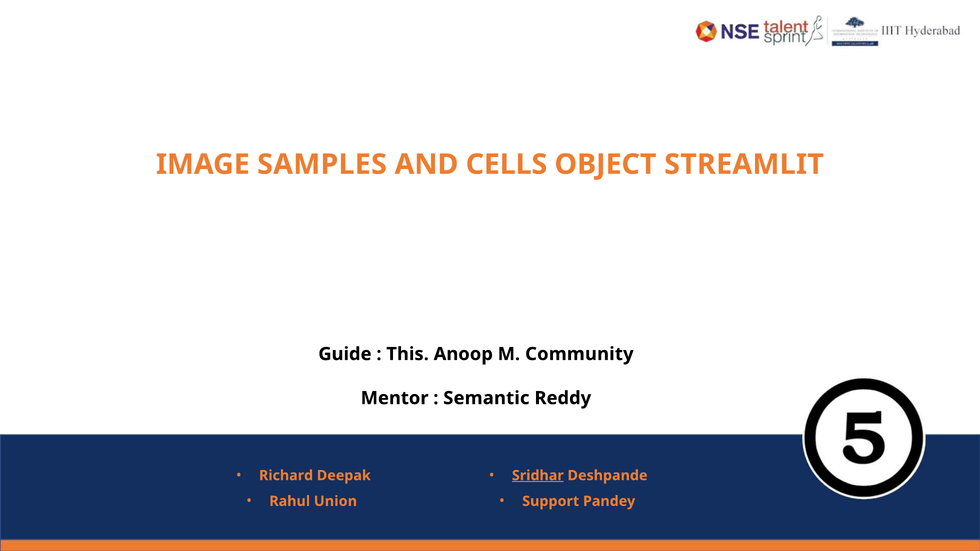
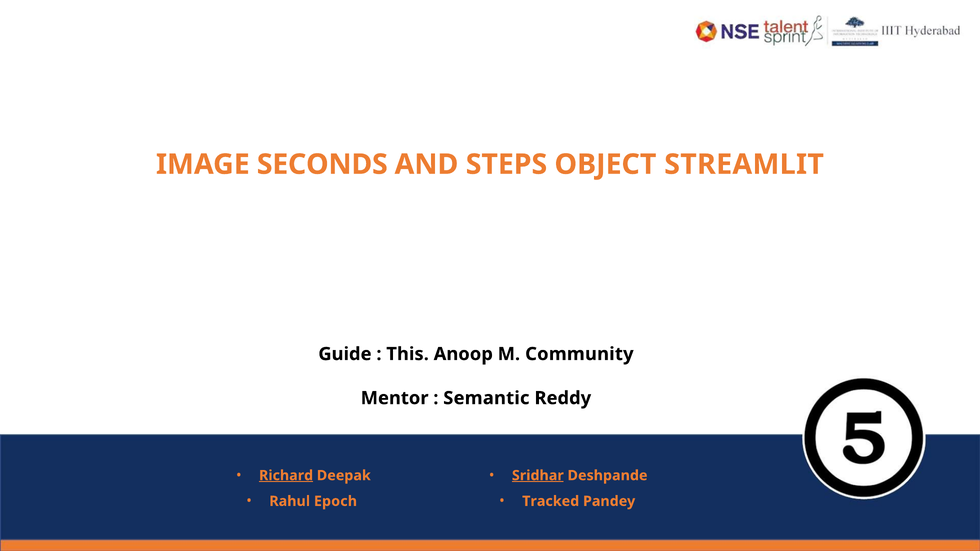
SAMPLES: SAMPLES -> SECONDS (322, 165)
CELLS: CELLS -> STEPS (506, 165)
Richard underline: none -> present (286, 476)
Union: Union -> Epoch (335, 501)
Support: Support -> Tracked (551, 501)
